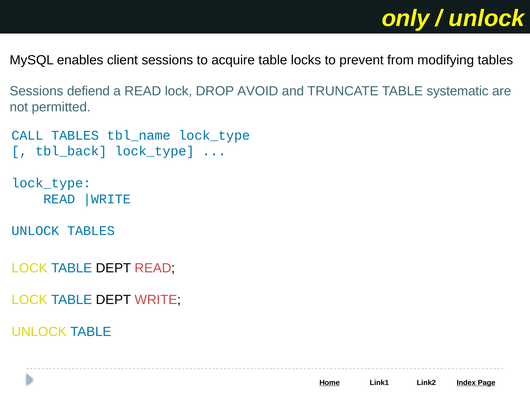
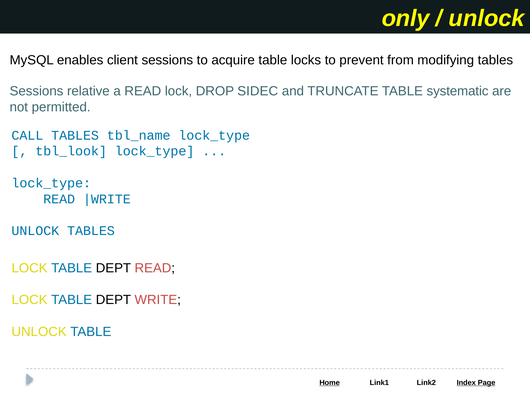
defiend: defiend -> relative (88, 91)
AVOID: AVOID -> SIDEC (258, 91)
tbl_back: tbl_back -> tbl_look (71, 151)
